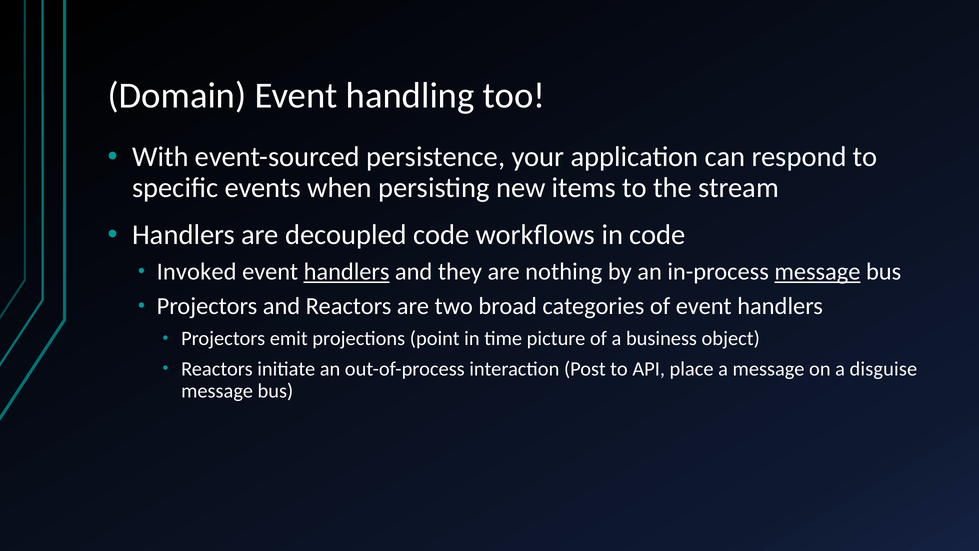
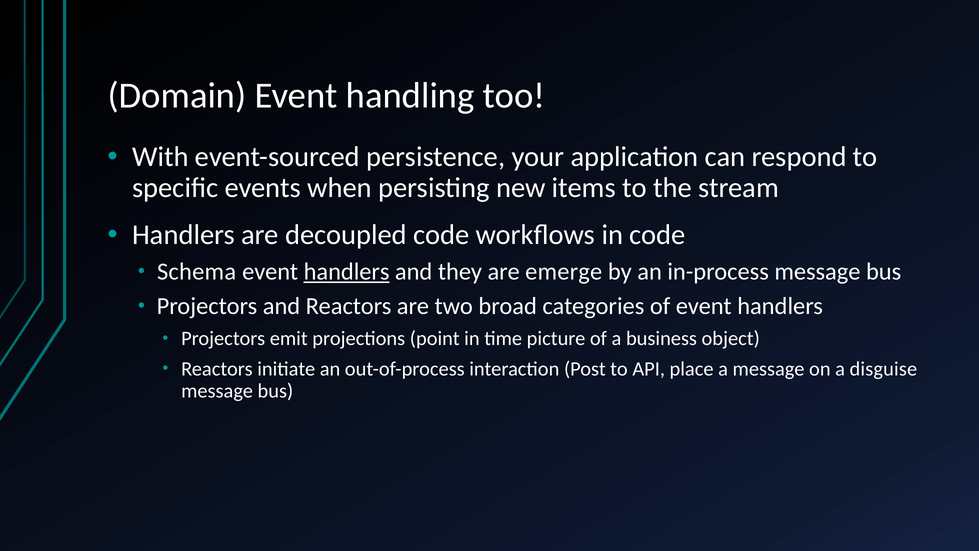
Invoked: Invoked -> Schema (197, 272)
nothing: nothing -> emerge (564, 272)
message underline: present -> none (817, 272)
